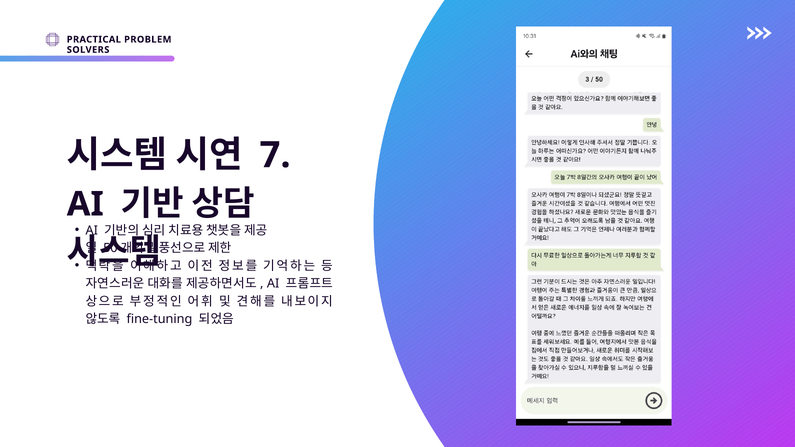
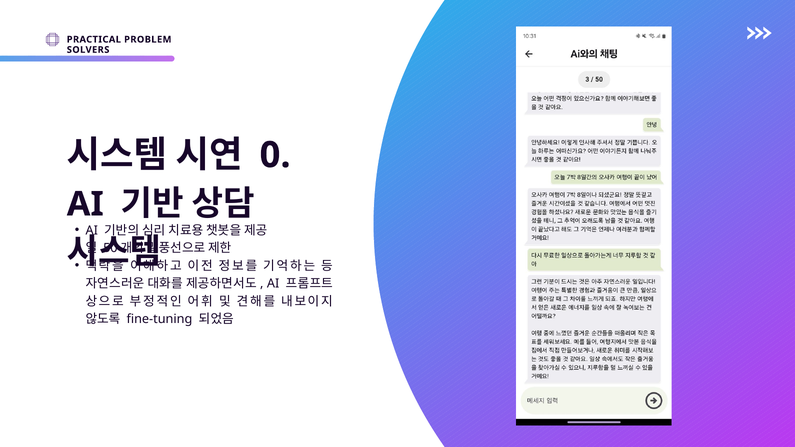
7: 7 -> 0 (275, 155)
